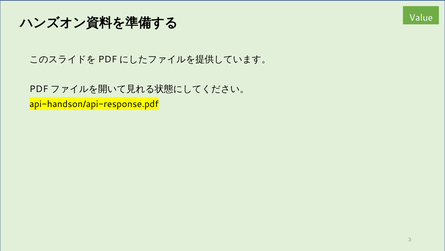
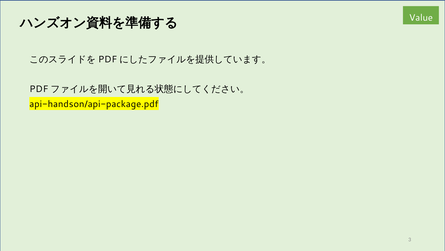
api-handson/api-response.pdf: api-handson/api-response.pdf -> api-handson/api-package.pdf (94, 104)
